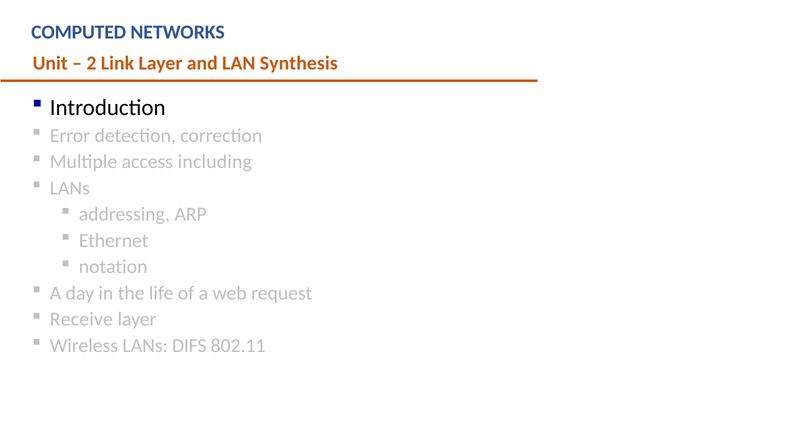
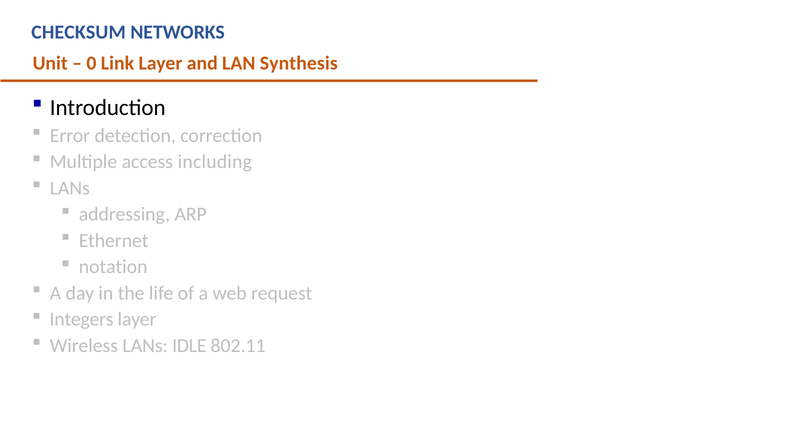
COMPUTED: COMPUTED -> CHECKSUM (79, 32)
2: 2 -> 0 (91, 63)
Receive: Receive -> Integers (82, 319)
DIFS: DIFS -> IDLE (189, 346)
